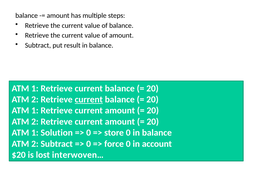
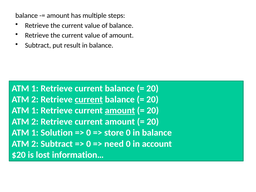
amount underline: none -> present (120, 111)
force: force -> need (114, 144)
interwoven…: interwoven… -> information… (78, 155)
